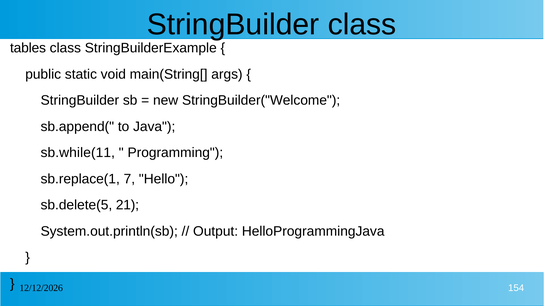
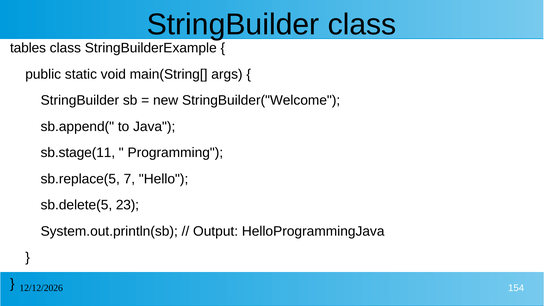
sb.while(11: sb.while(11 -> sb.stage(11 (78, 153)
sb.replace(1: sb.replace(1 -> sb.replace(5 (80, 179)
21: 21 -> 23 (127, 205)
